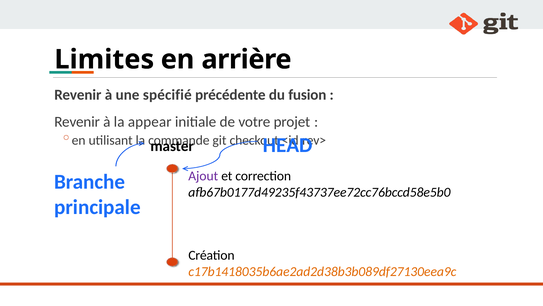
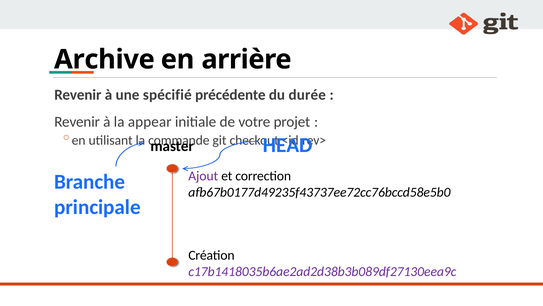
Limites: Limites -> Archive (104, 59)
fusion: fusion -> durée (307, 95)
c17b1418035b6ae2ad2d38b3b089df27130eea9c colour: orange -> purple (322, 271)
